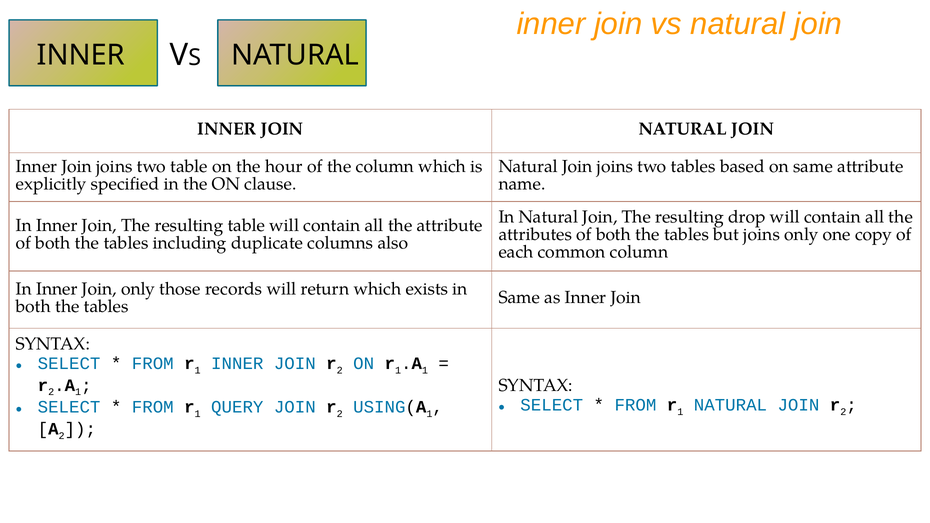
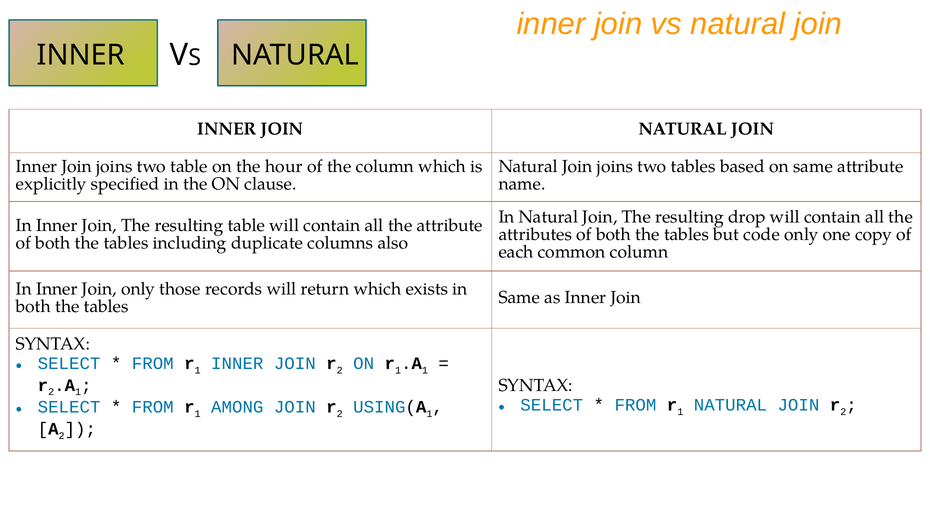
but joins: joins -> code (762, 234)
QUERY: QUERY -> AMONG (237, 407)
